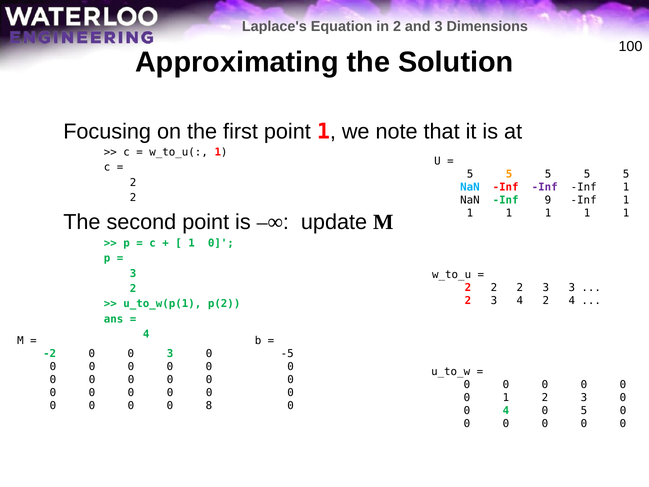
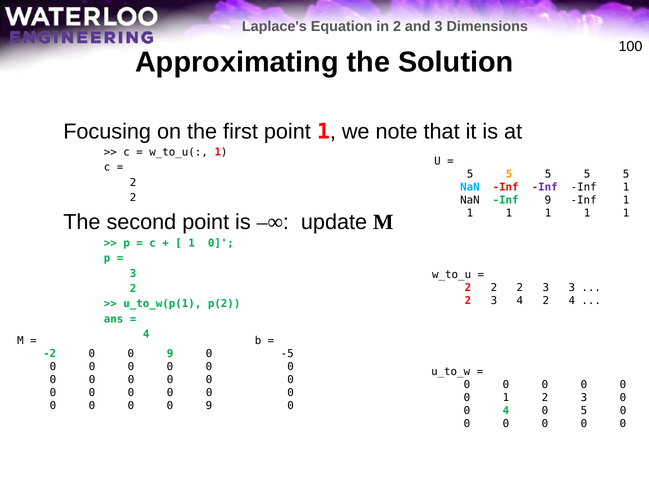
-2 0 0 3: 3 -> 9 (170, 354)
0 0 0 8: 8 -> 9 (209, 406)
